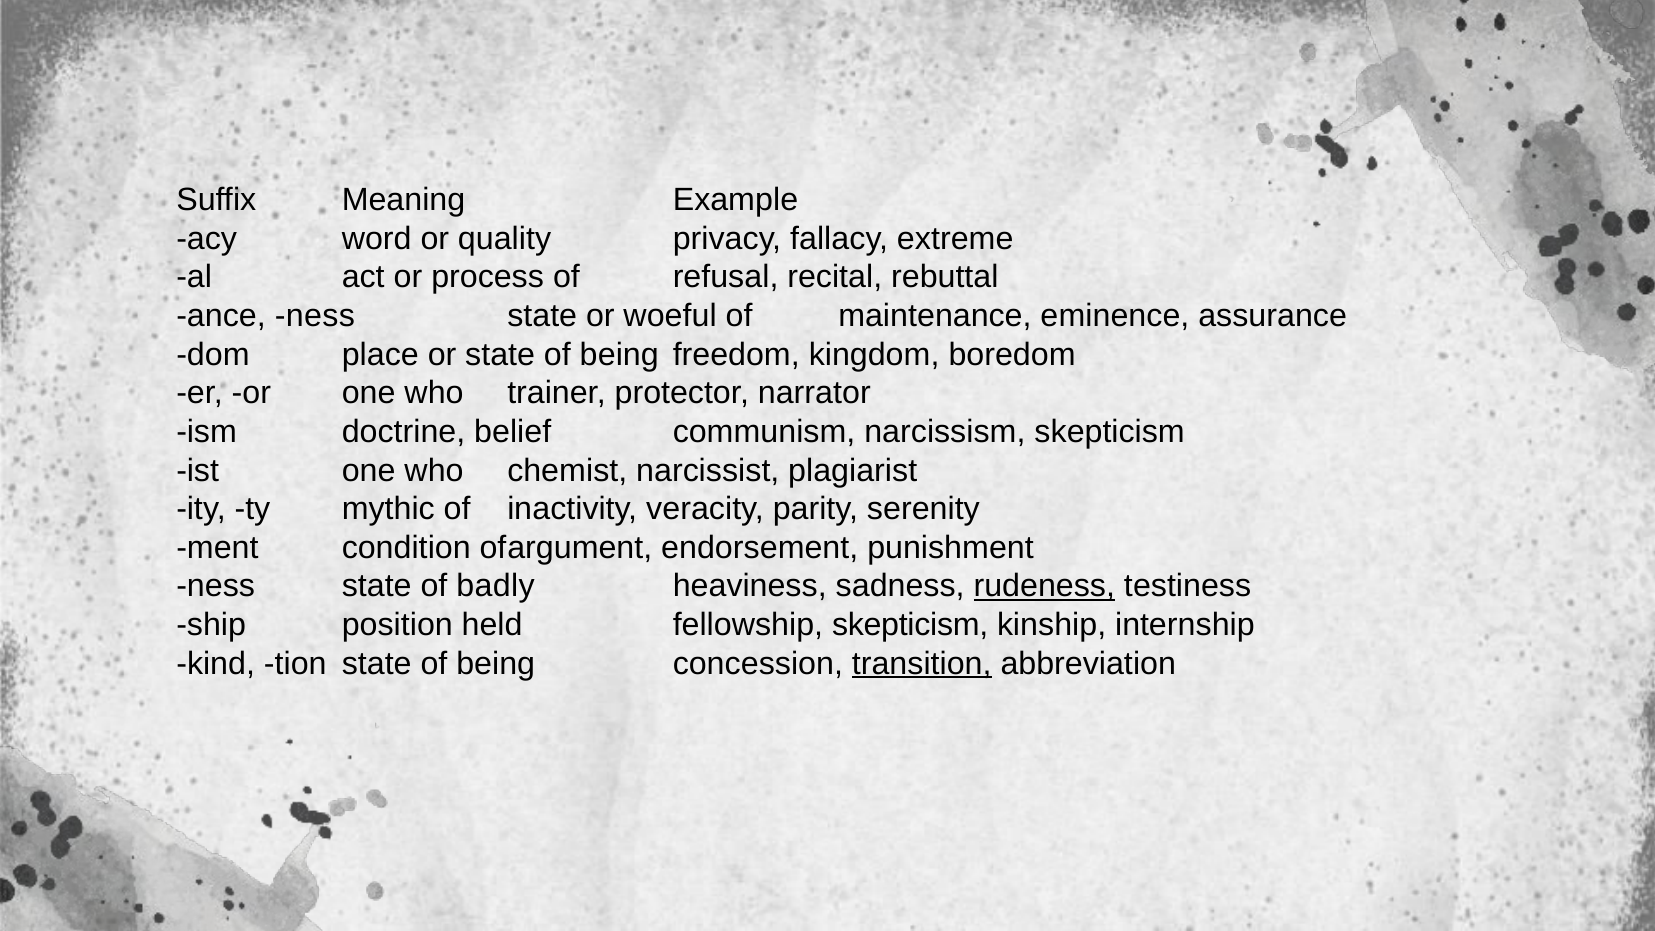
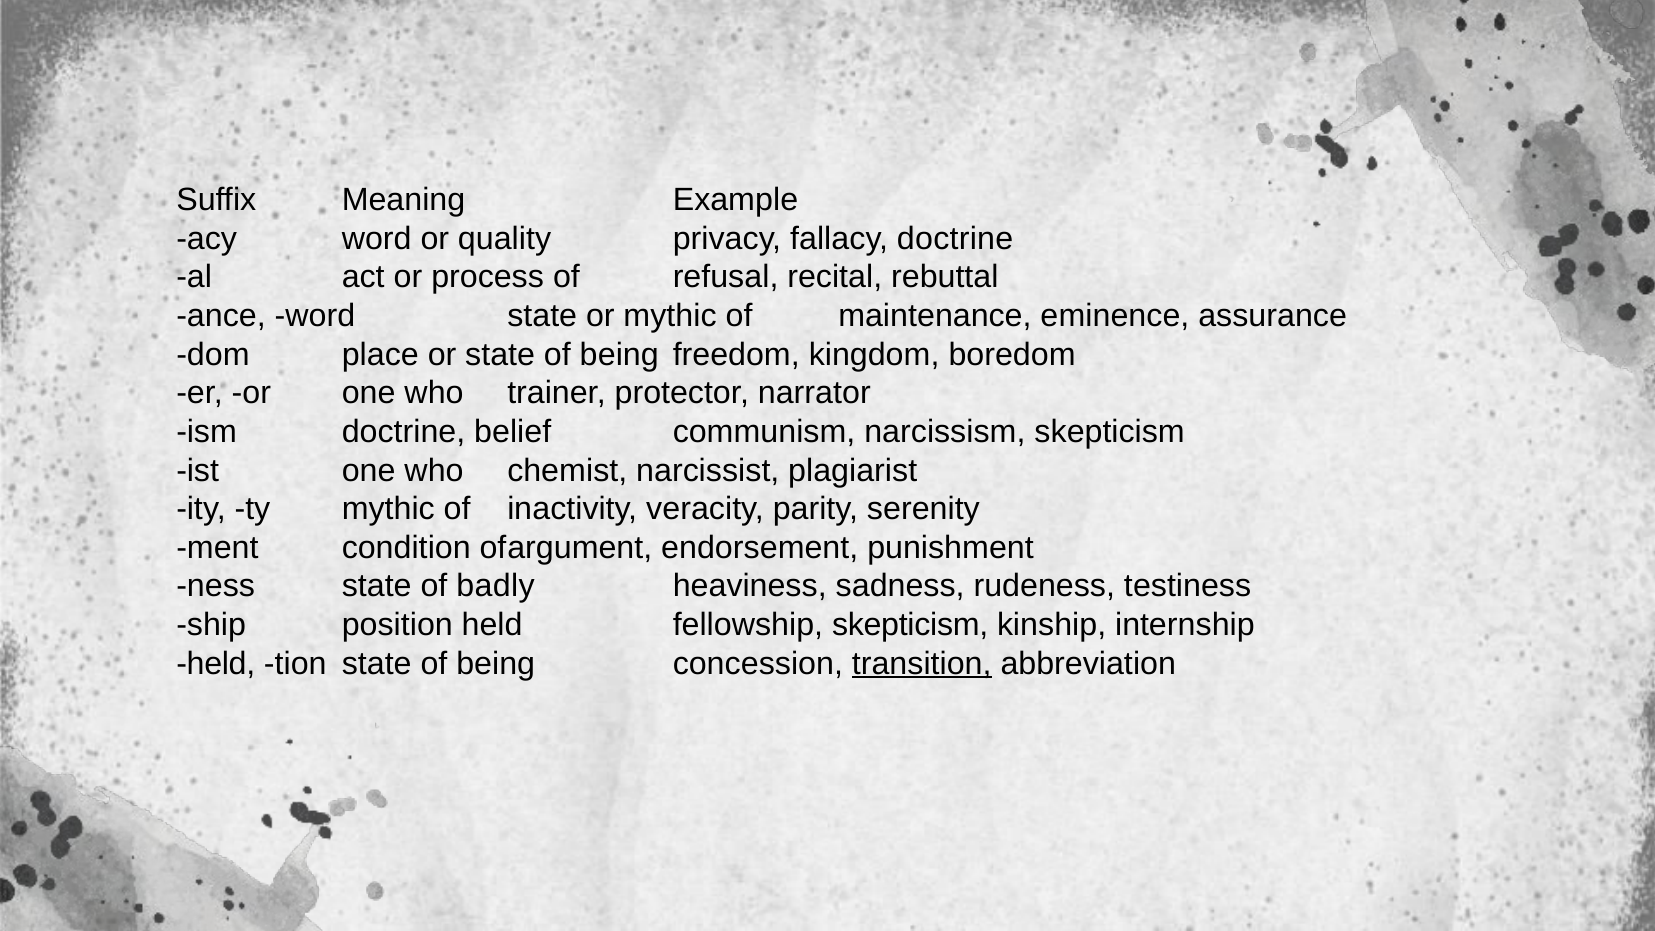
fallacy extreme: extreme -> doctrine (955, 239)
ance ness: ness -> word (315, 316)
or woeful: woeful -> mythic (670, 316)
rudeness underline: present -> none (1044, 586)
kind: kind -> held (216, 664)
